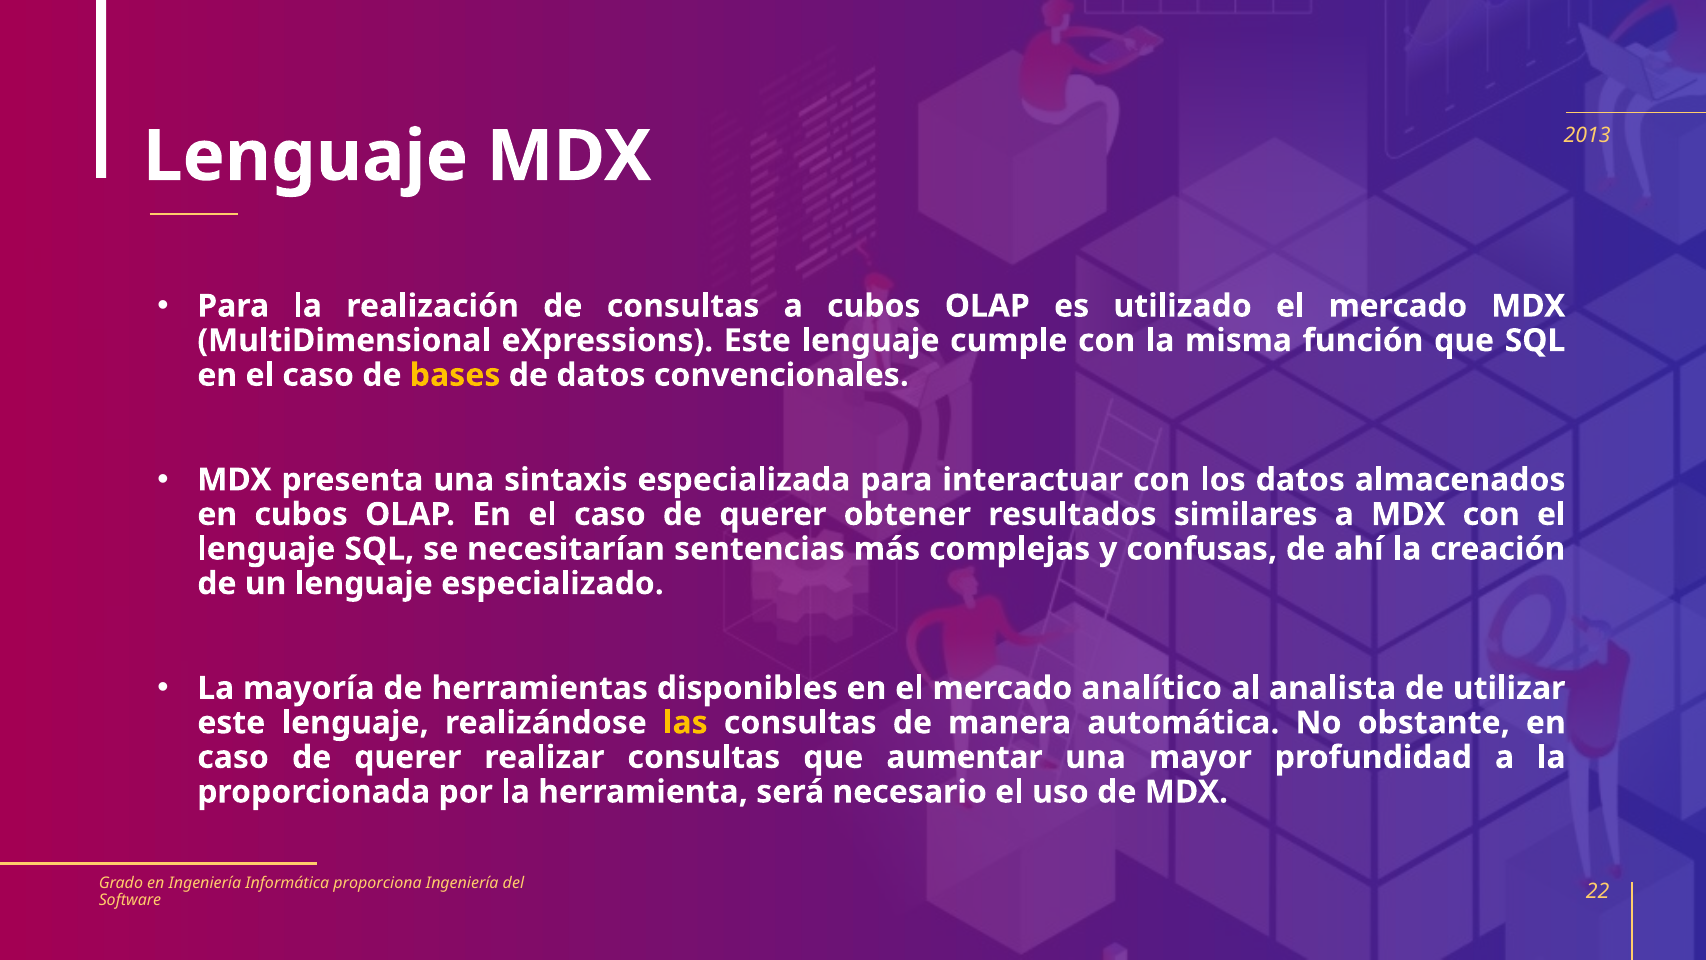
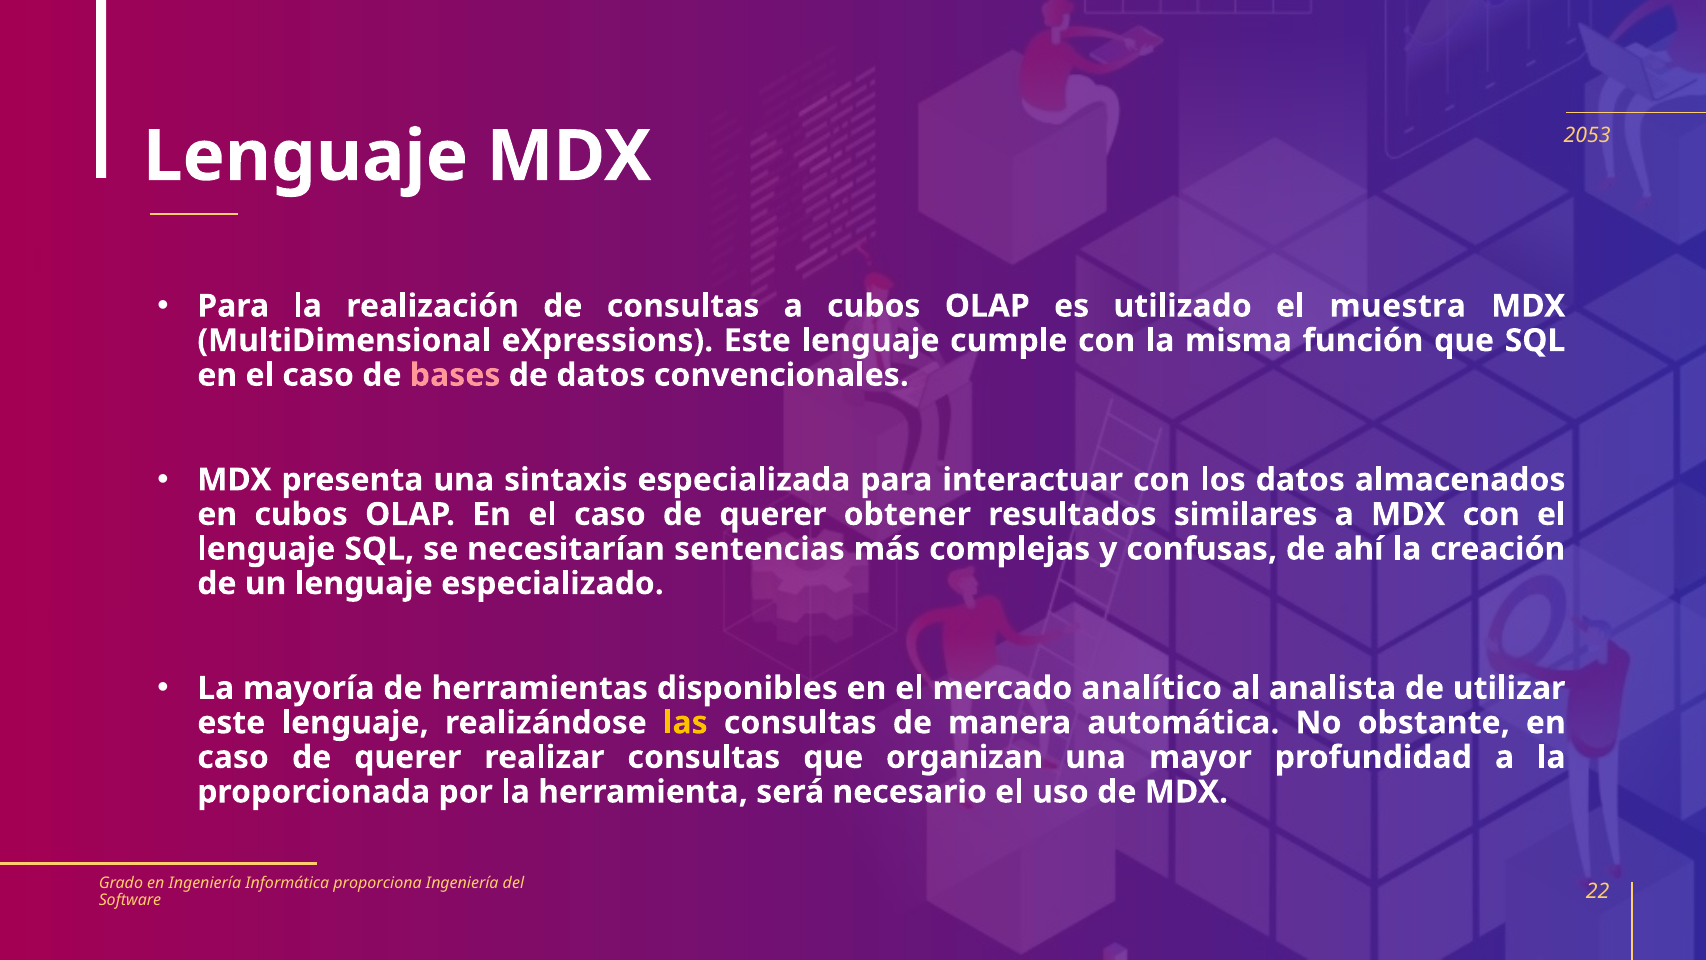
2013: 2013 -> 2053 (1587, 135)
utilizado el mercado: mercado -> muestra (1398, 306)
bases colour: yellow -> pink (455, 375)
aumentar: aumentar -> organizan (964, 757)
